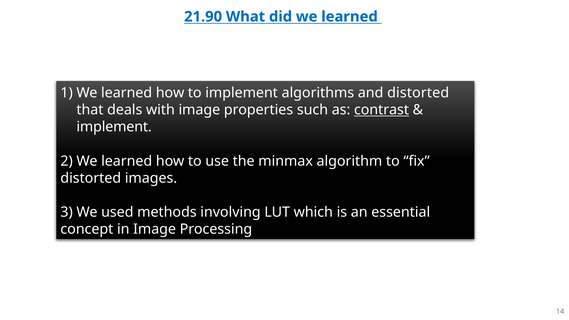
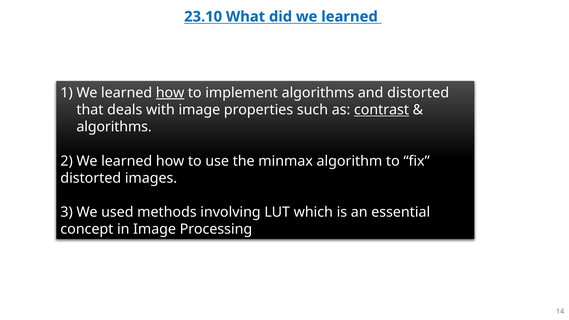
21.90: 21.90 -> 23.10 (203, 17)
how underline: none -> present (170, 93)
implement: implement -> algorithms (114, 127)
